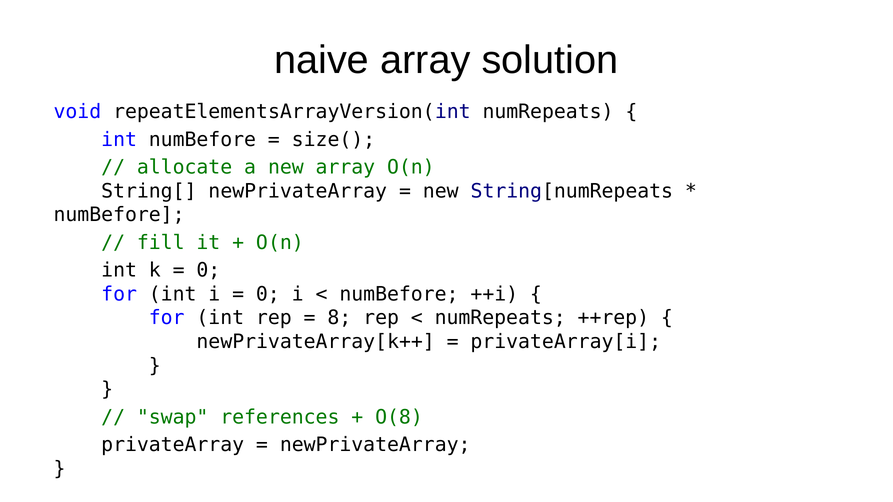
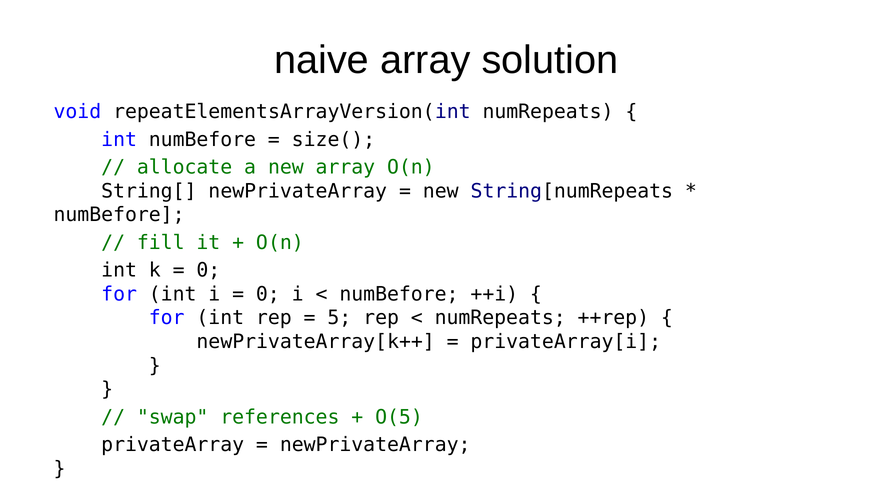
8: 8 -> 5 (339, 318)
O(8: O(8 -> O(5 (399, 417)
